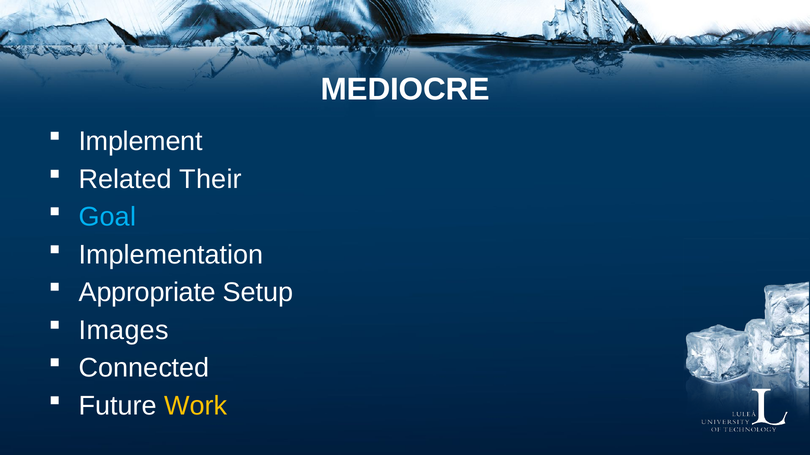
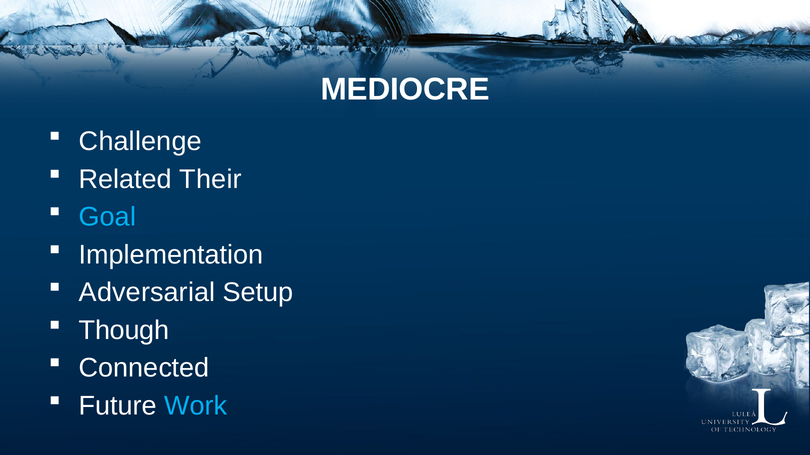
Implement: Implement -> Challenge (140, 142)
Appropriate: Appropriate -> Adversarial (147, 293)
Images: Images -> Though (124, 331)
Work colour: yellow -> light blue (196, 406)
